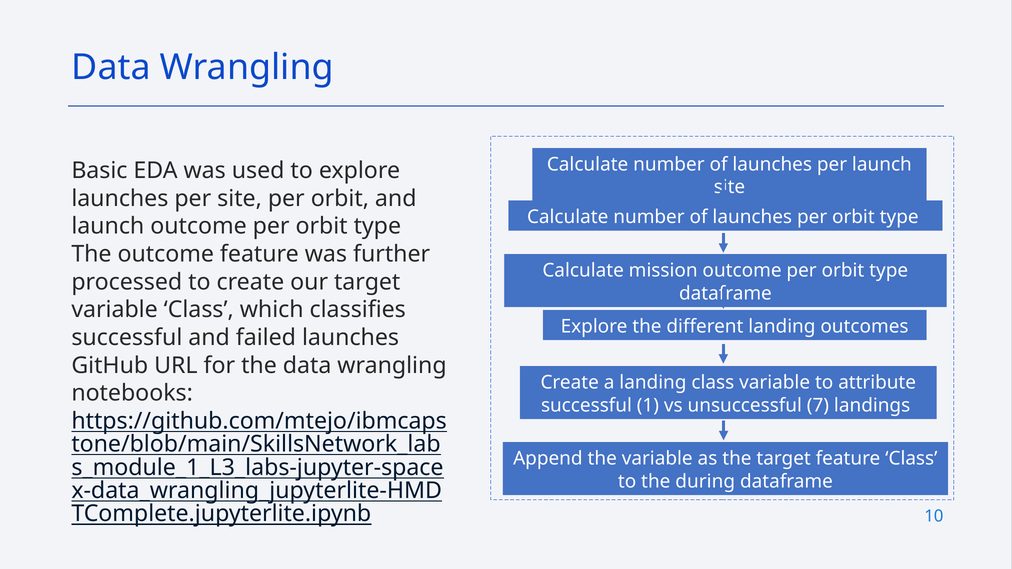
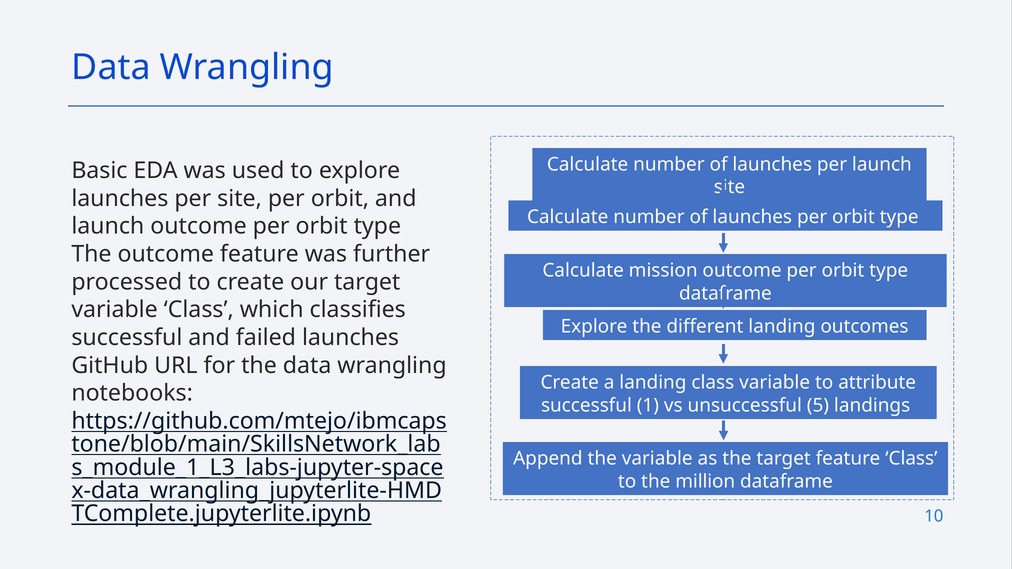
7: 7 -> 5 (818, 405)
during: during -> million (705, 481)
